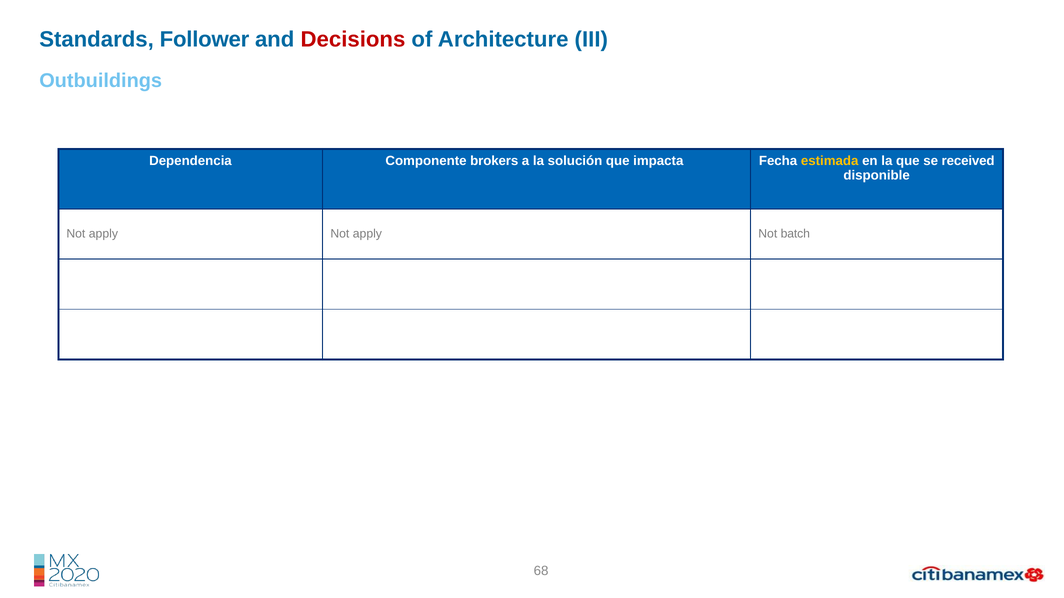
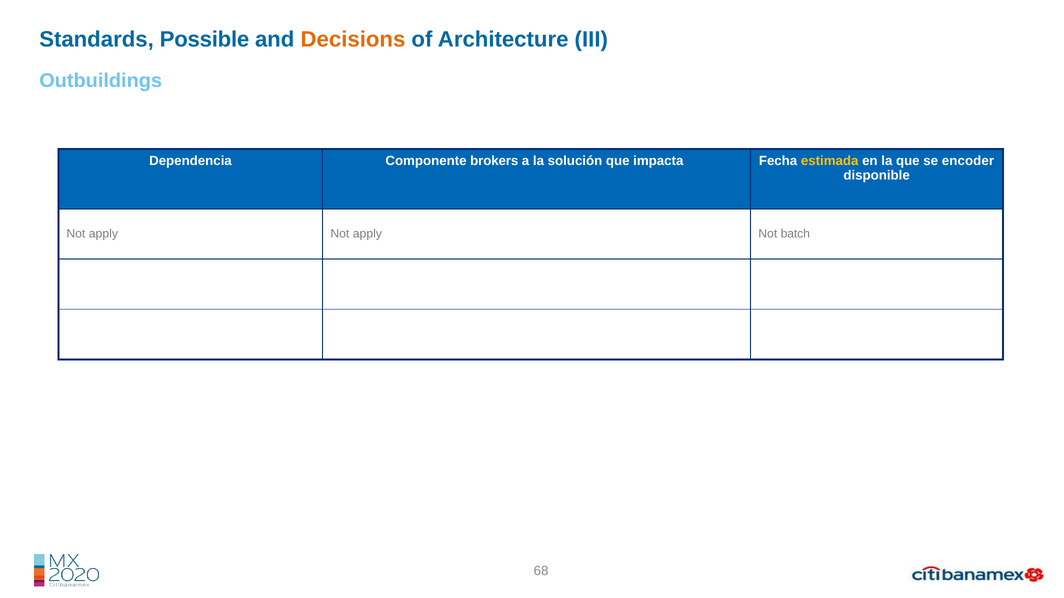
Follower: Follower -> Possible (204, 40)
Decisions colour: red -> orange (353, 40)
received: received -> encoder (968, 161)
